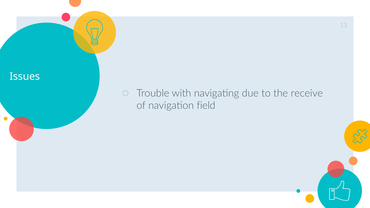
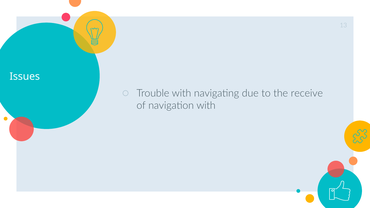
navigation field: field -> with (206, 106)
